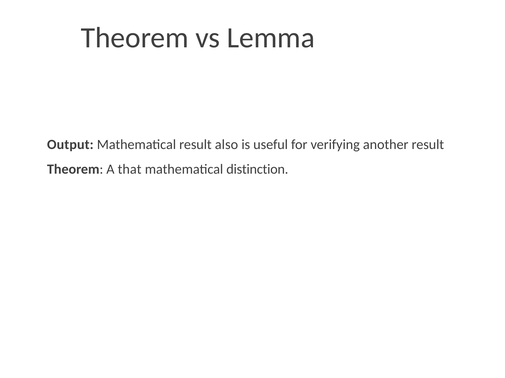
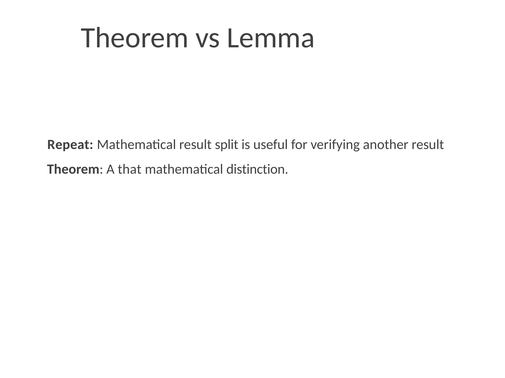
Output: Output -> Repeat (70, 145)
also: also -> split (227, 145)
